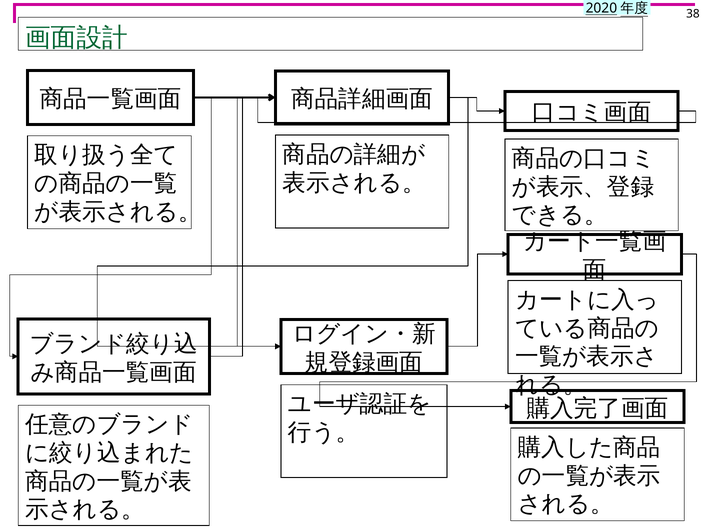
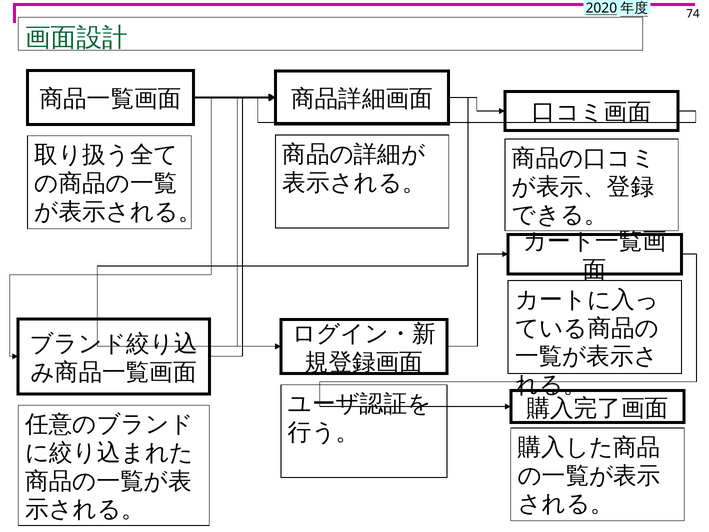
38: 38 -> 74 (693, 14)
